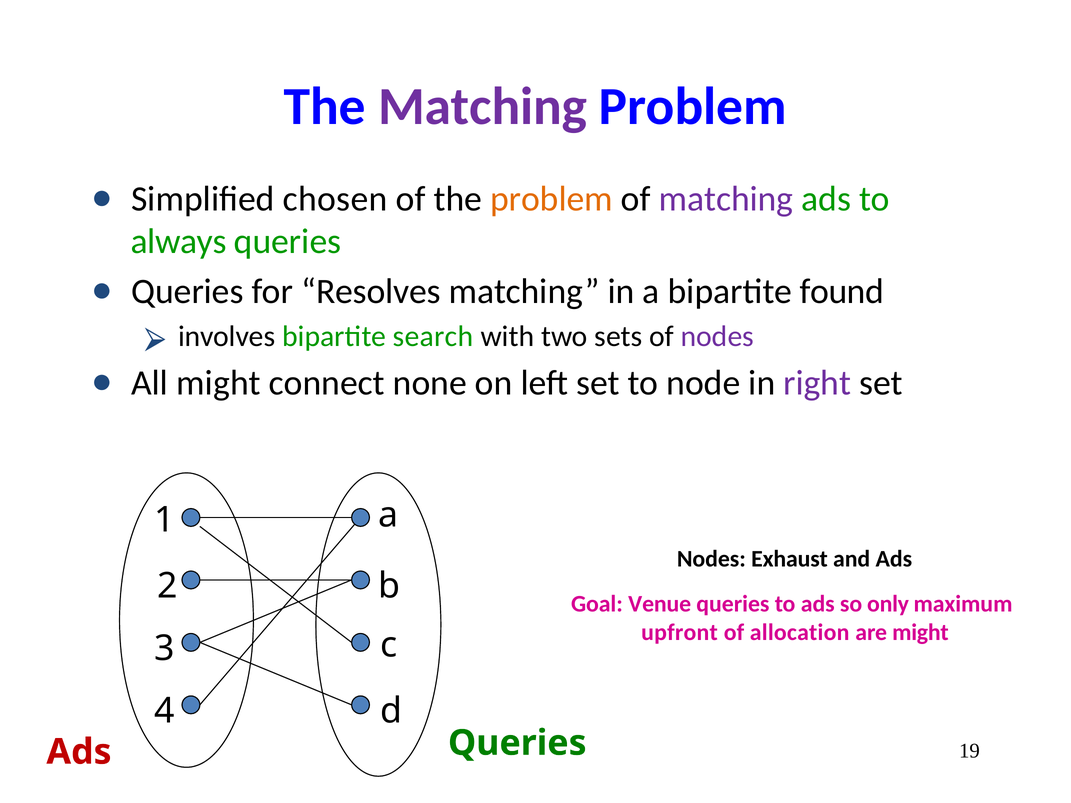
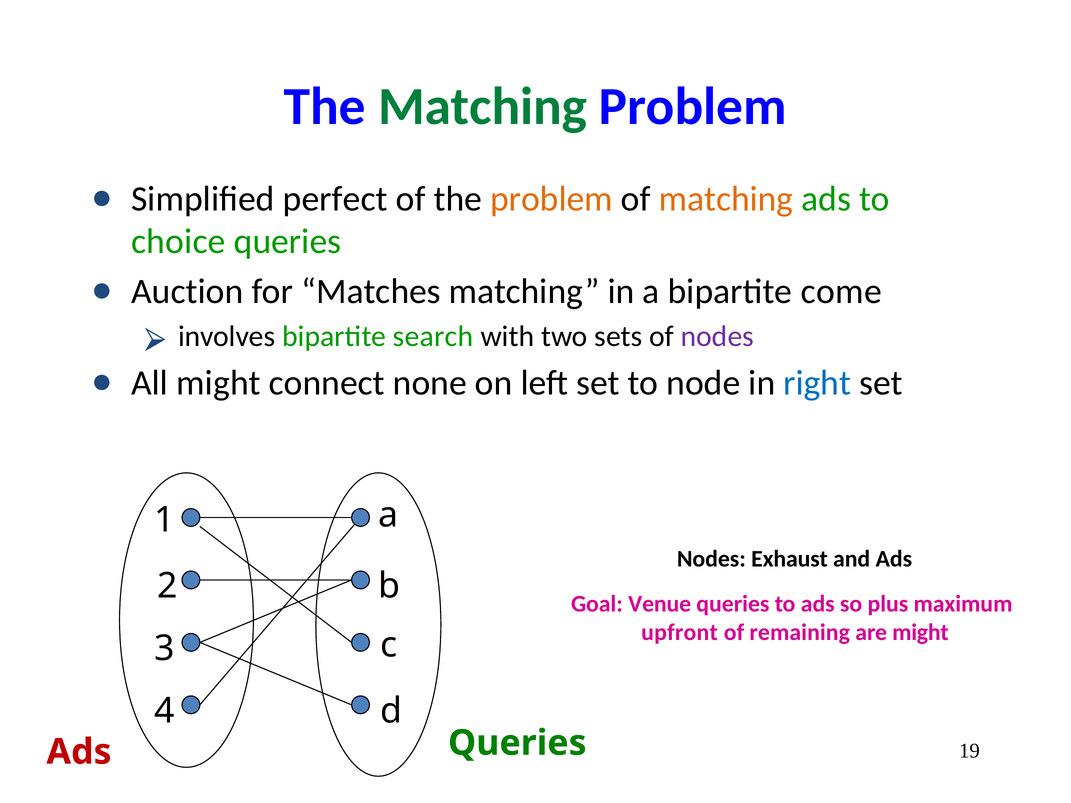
Matching colour: purple -> green (483, 106)
chosen: chosen -> perfect (335, 199)
matching colour: purple -> orange (726, 199)
always: always -> choice (178, 242)
Queries: Queries -> Auction (187, 292)
Resolves: Resolves -> Matches (371, 292)
found: found -> come (841, 292)
right colour: purple -> blue (817, 383)
only: only -> plus (888, 604)
allocation: allocation -> remaining (800, 632)
